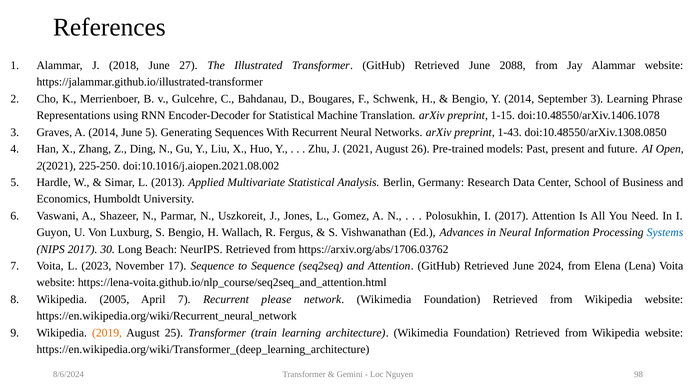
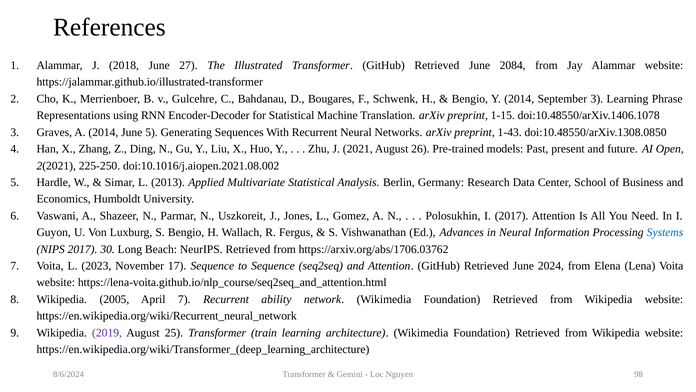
2088: 2088 -> 2084 (513, 65)
please: please -> ability (276, 299)
2019 colour: orange -> purple (107, 332)
